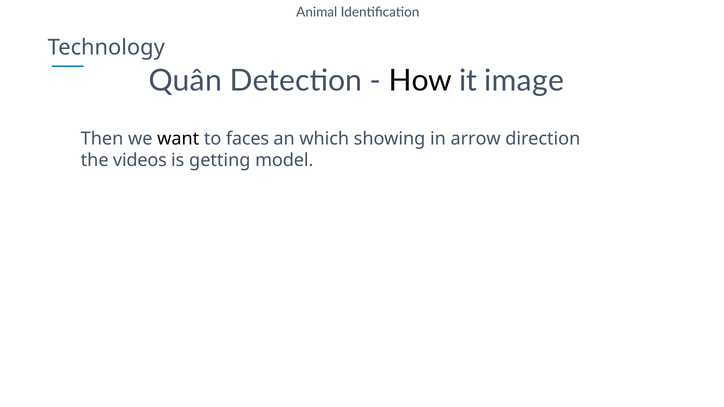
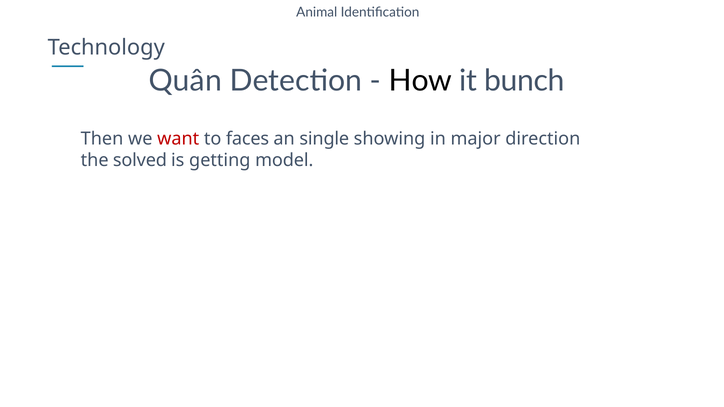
image: image -> bunch (524, 81)
want colour: black -> red (178, 139)
which: which -> single (324, 139)
arrow: arrow -> major (476, 139)
videos: videos -> solved (140, 160)
